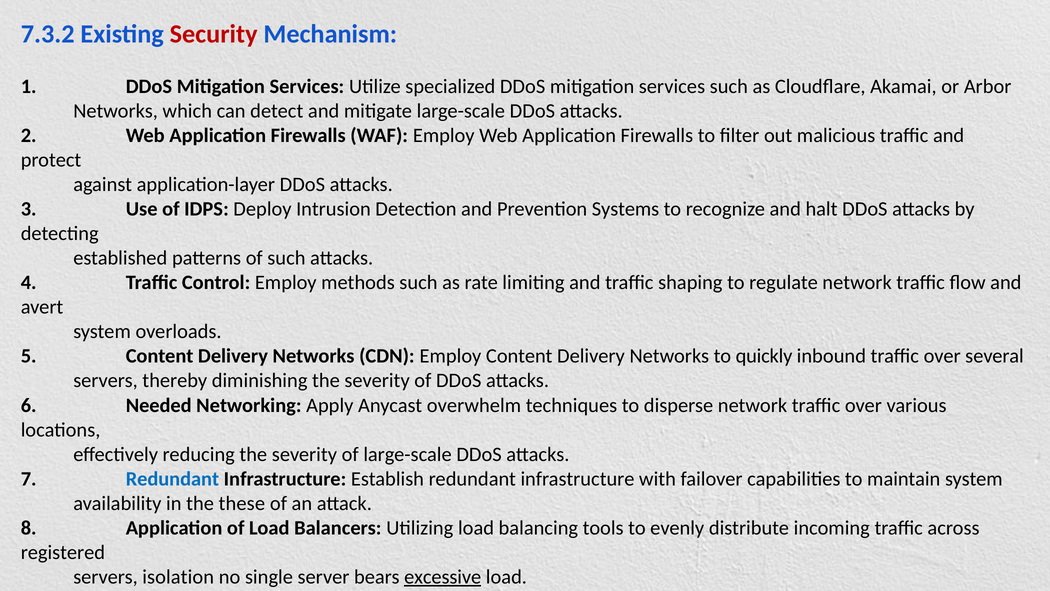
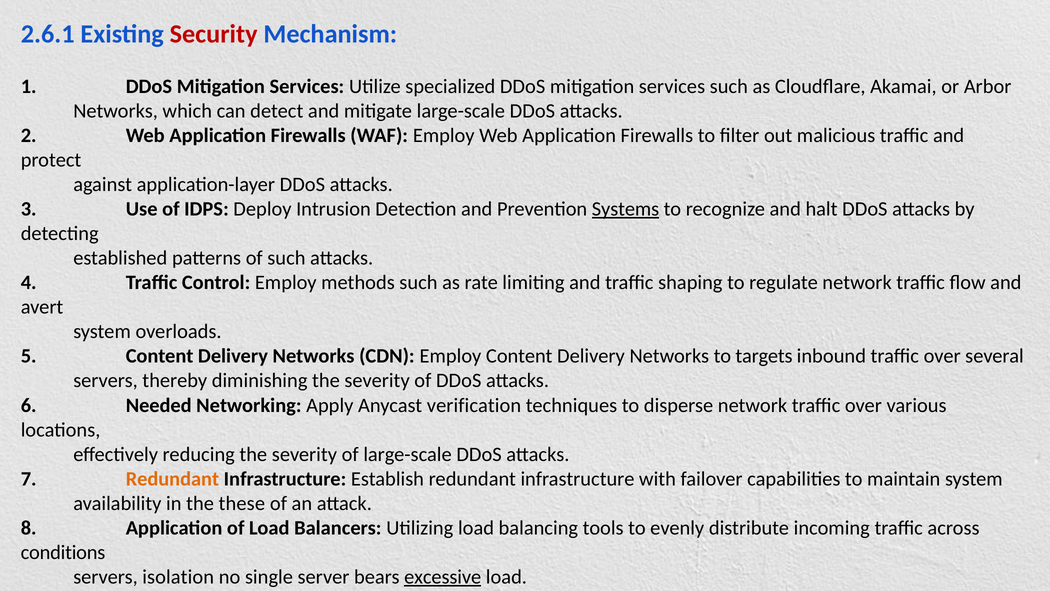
7.3.2: 7.3.2 -> 2.6.1 (48, 34)
Systems underline: none -> present (625, 209)
Networks to quickly: quickly -> targets (764, 356)
overwhelm: overwhelm -> verification (474, 405)
Redundant colour: blue -> orange (172, 479)
registered: registered -> conditions (63, 552)
